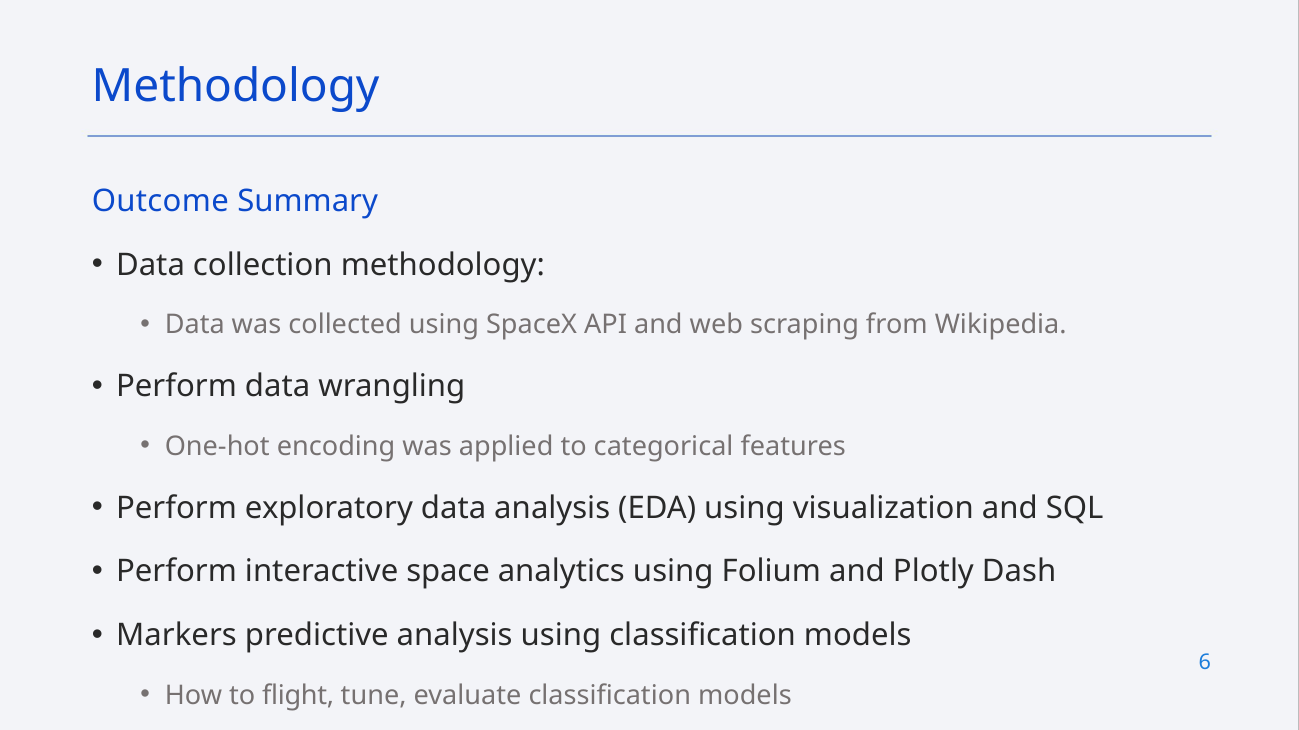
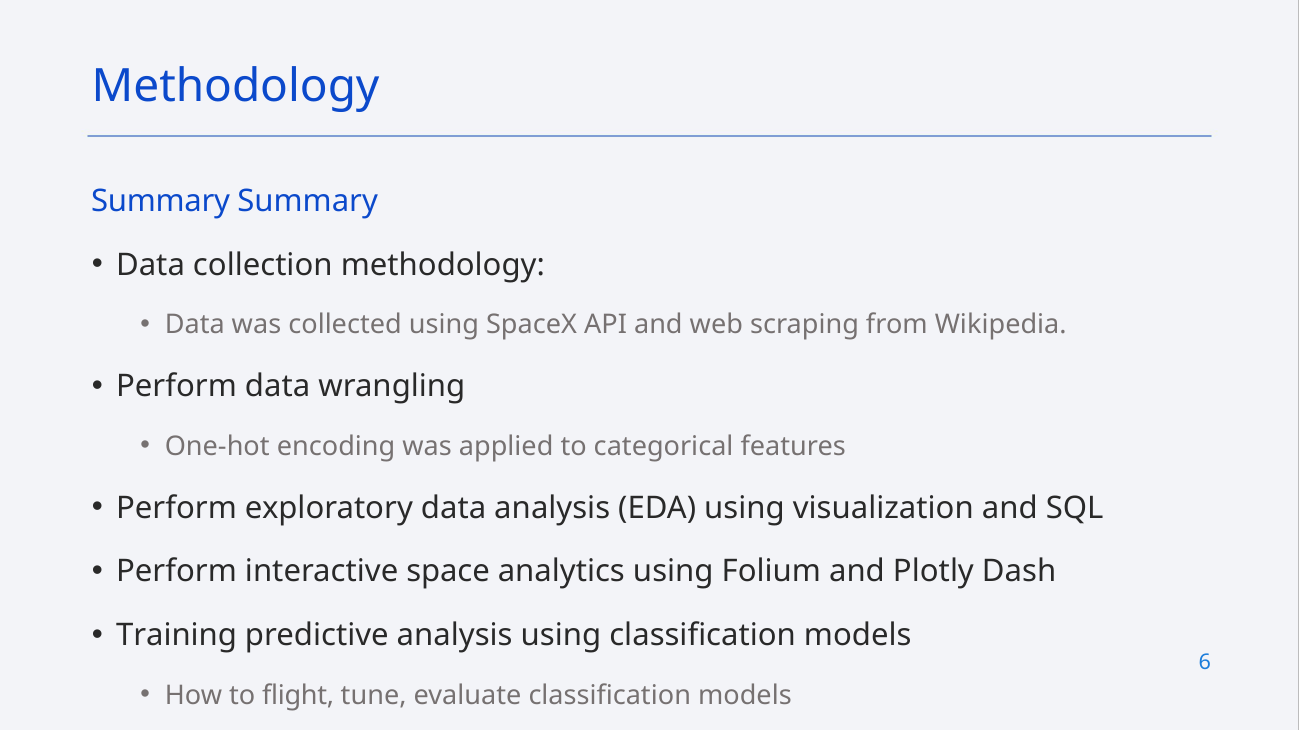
Outcome: Outcome -> Summary (161, 202)
Markers: Markers -> Training (177, 636)
